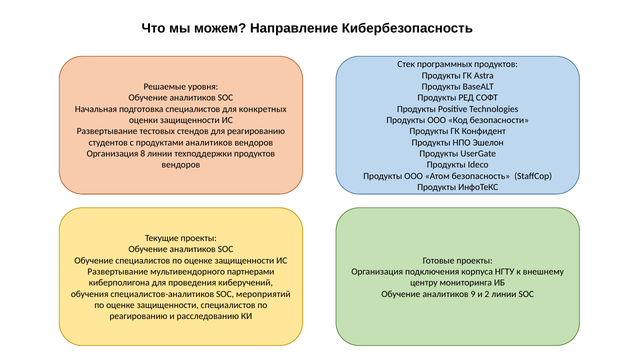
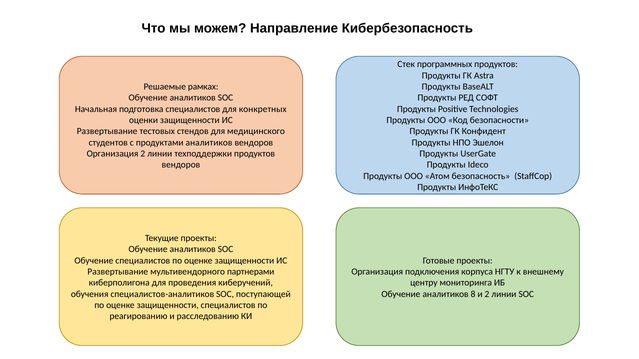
уровня: уровня -> рамках (203, 87)
для реагированию: реагированию -> медицинского (256, 132)
Организация 8: 8 -> 2 (143, 154)
мероприятий: мероприятий -> поступающей (263, 294)
9: 9 -> 8 (473, 294)
